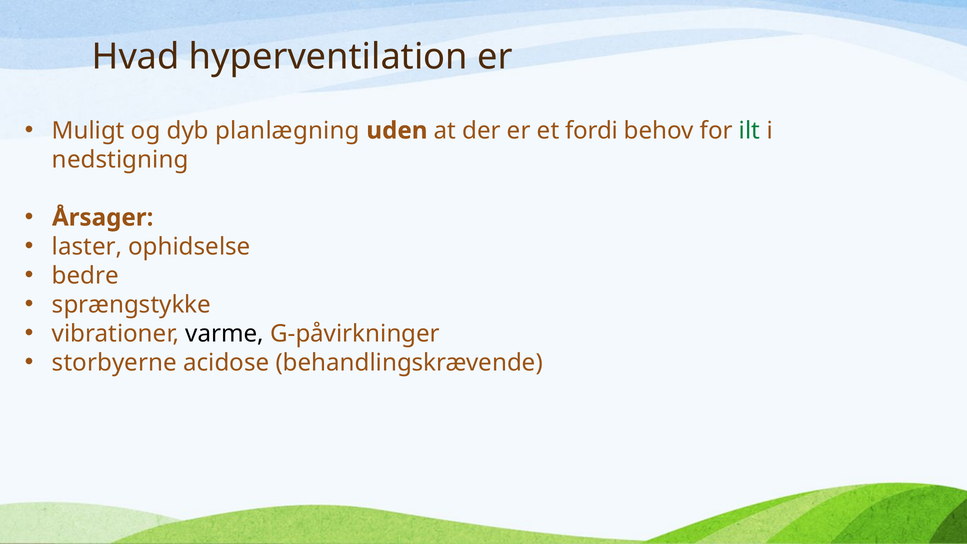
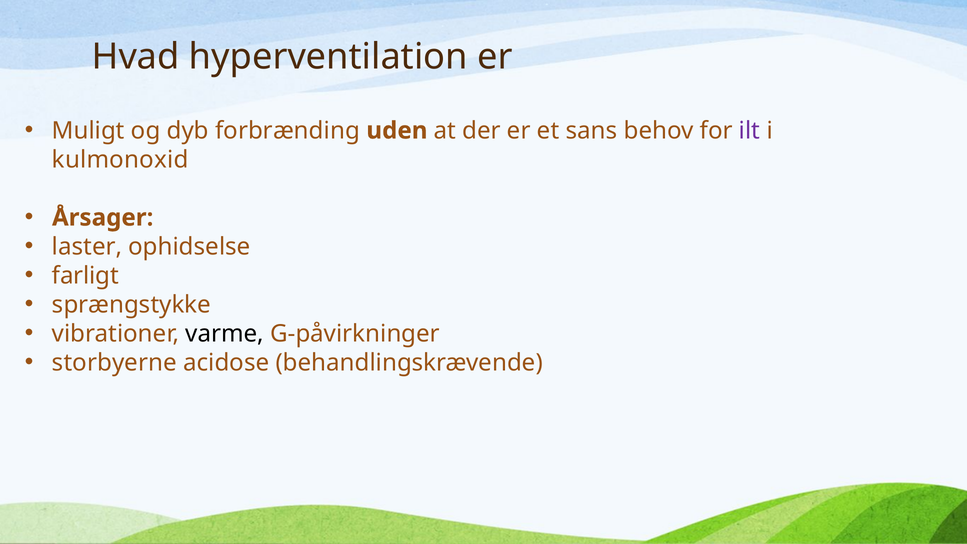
planlægning: planlægning -> forbrænding (288, 131)
fordi: fordi -> sans (591, 131)
ilt colour: green -> purple (750, 131)
nedstigning: nedstigning -> kulmonoxid (120, 160)
bedre: bedre -> farligt (85, 276)
